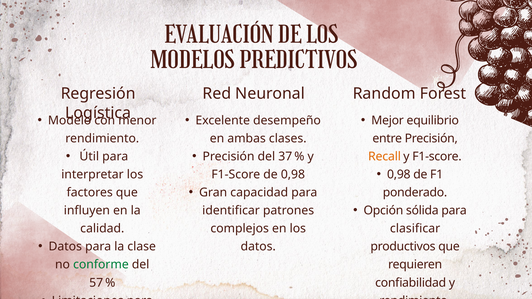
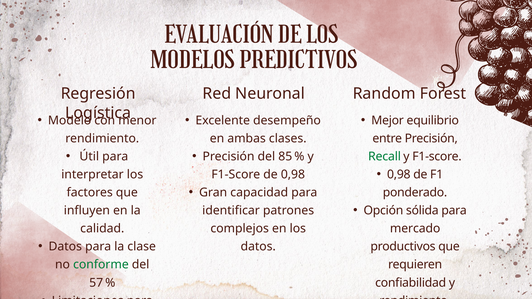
37: 37 -> 85 (285, 157)
Recall colour: orange -> green (385, 157)
clasificar: clasificar -> mercado (415, 229)
